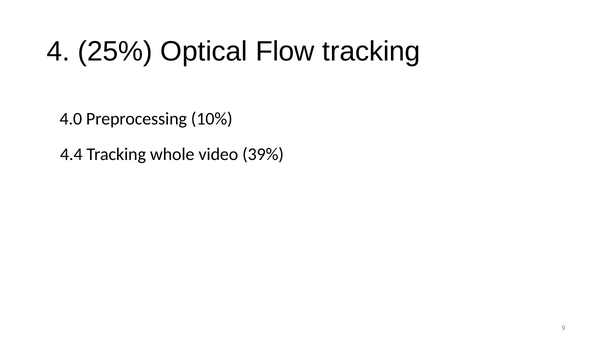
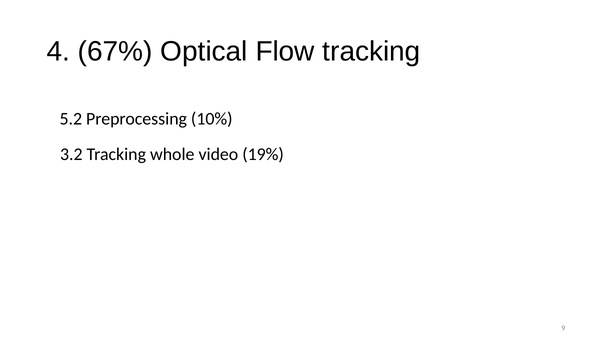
25%: 25% -> 67% (115, 51)
4.0: 4.0 -> 5.2 (71, 119)
4.4: 4.4 -> 3.2 (71, 154)
39%: 39% -> 19% (263, 154)
